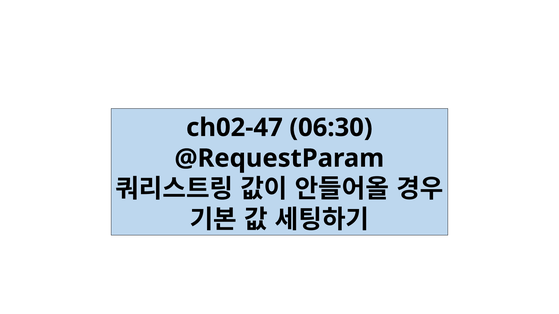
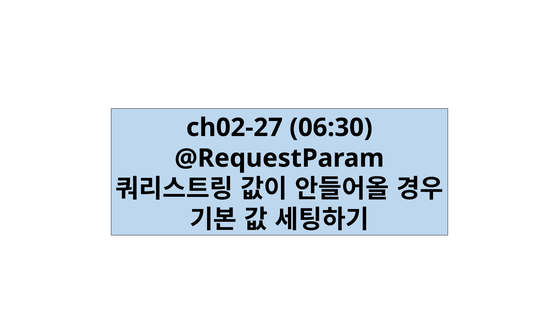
ch02-47: ch02-47 -> ch02-27 (234, 128)
